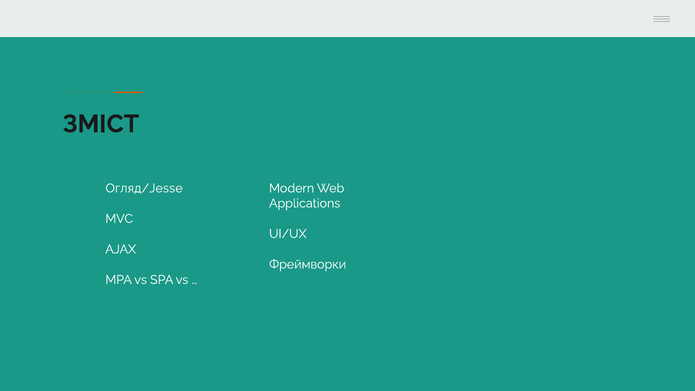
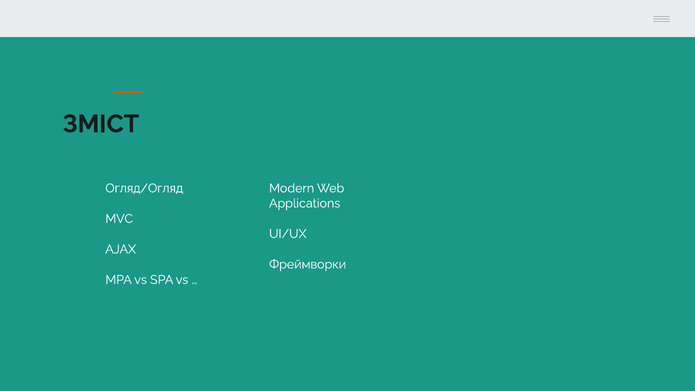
Огляд/Jesse: Огляд/Jesse -> Огляд/Огляд (144, 188)
